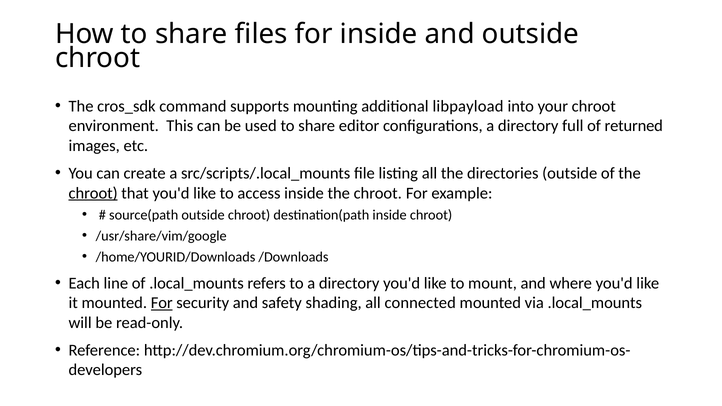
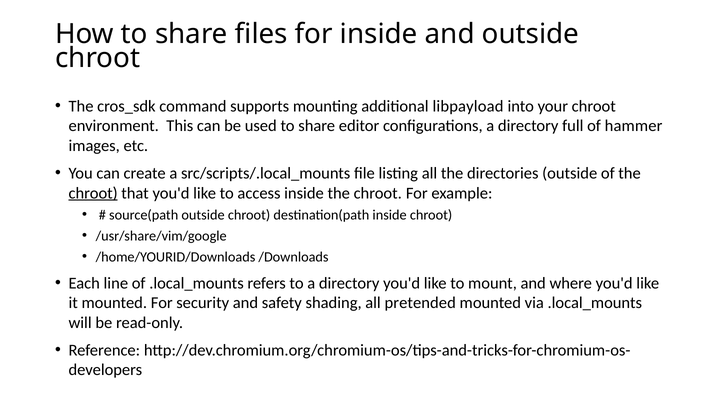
returned: returned -> hammer (634, 126)
For underline: present -> none (162, 303)
connected: connected -> pretended (420, 303)
